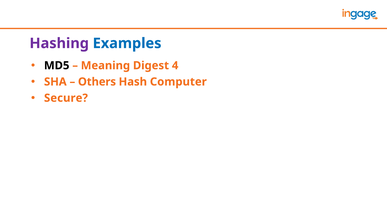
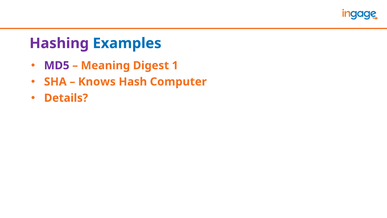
MD5 colour: black -> purple (57, 65)
4: 4 -> 1 (175, 65)
Others: Others -> Knows (97, 82)
Secure: Secure -> Details (66, 98)
